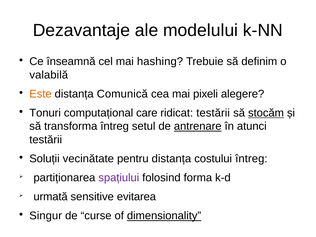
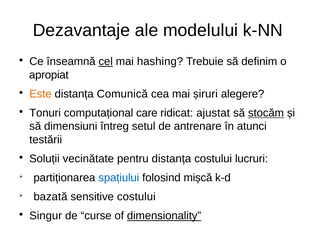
cel underline: none -> present (106, 62)
valabilă: valabilă -> apropiat (49, 75)
pixeli: pixeli -> șiruri (205, 94)
ridicat testării: testării -> ajustat (213, 113)
transforma: transforma -> dimensiuni (71, 126)
antrenare underline: present -> none (198, 126)
costului întreg: întreg -> lucruri (252, 159)
spațiului colour: purple -> blue (119, 178)
forma: forma -> mișcă (198, 178)
urmată: urmată -> bazată (50, 197)
sensitive evitarea: evitarea -> costului (136, 197)
